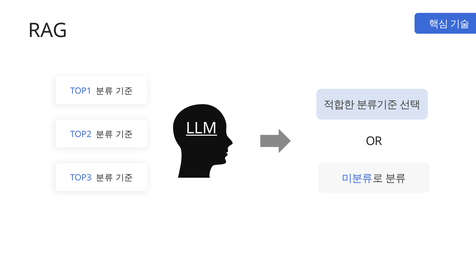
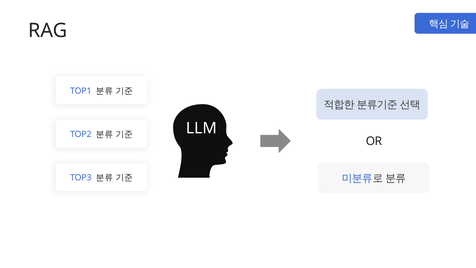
LLM underline: present -> none (201, 128)
